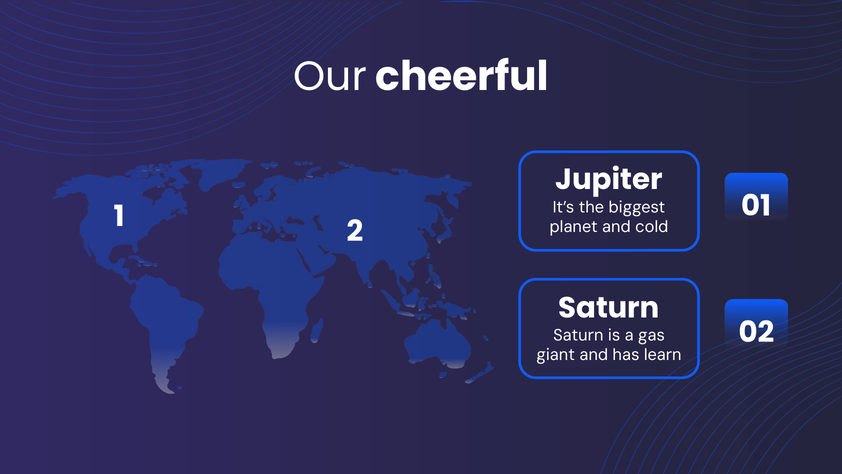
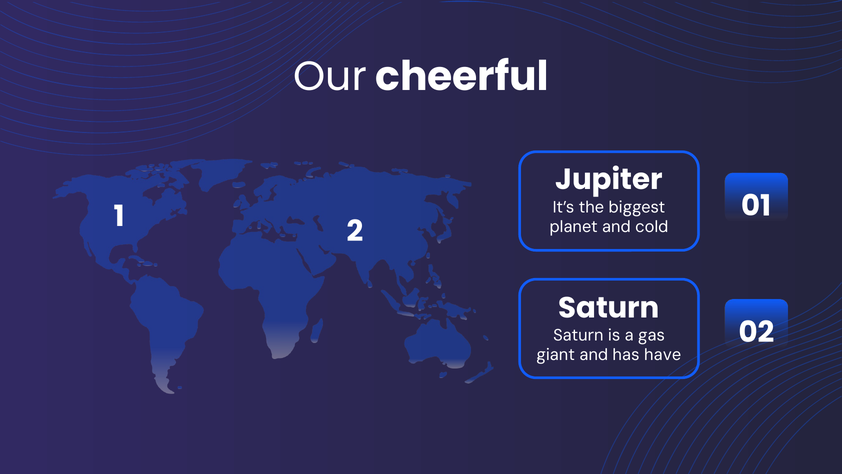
learn: learn -> have (663, 355)
